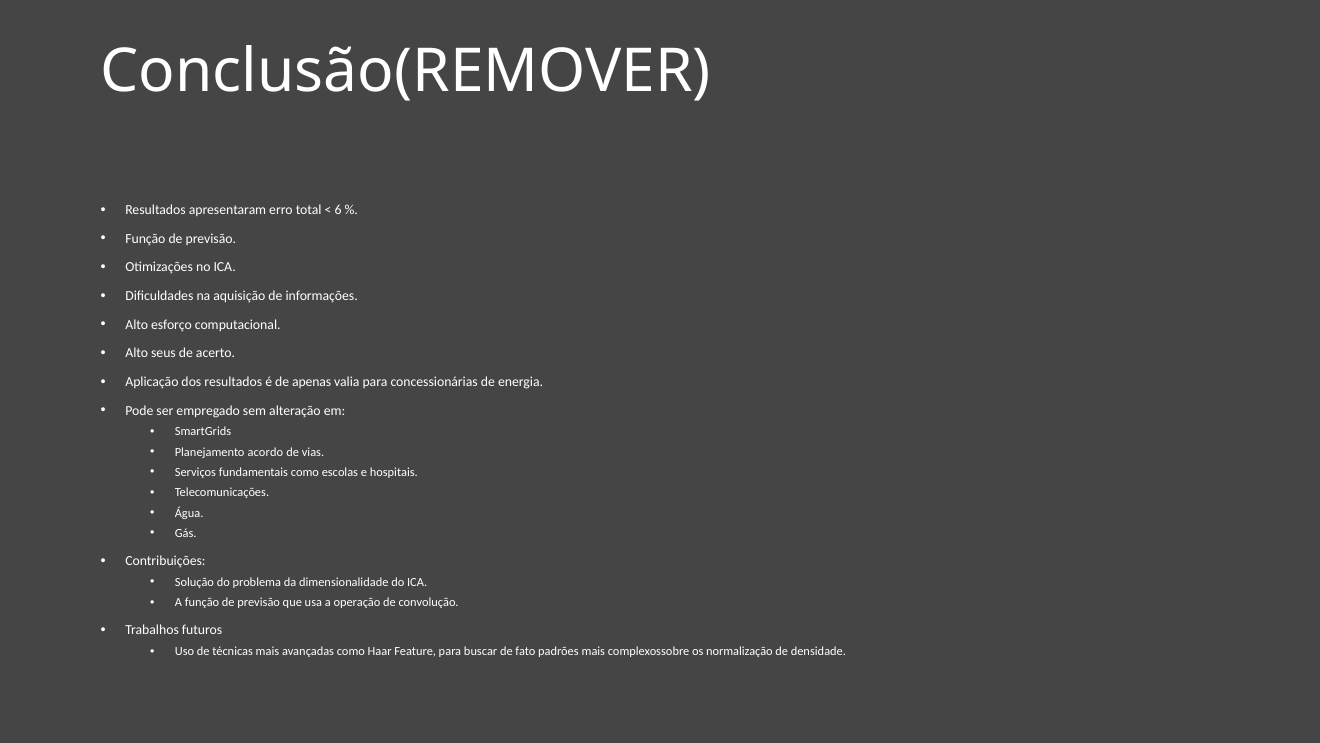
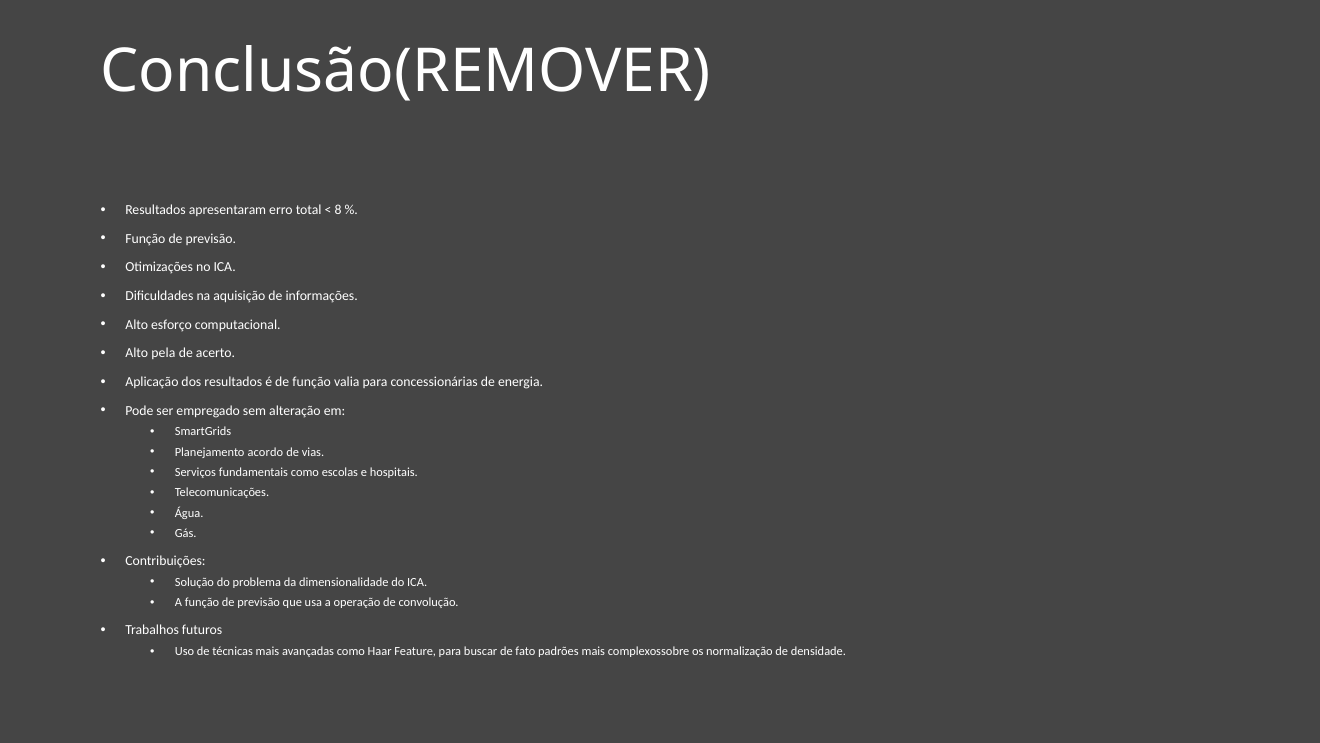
6: 6 -> 8 (338, 210)
seus: seus -> pela (163, 353)
de apenas: apenas -> função (312, 382)
